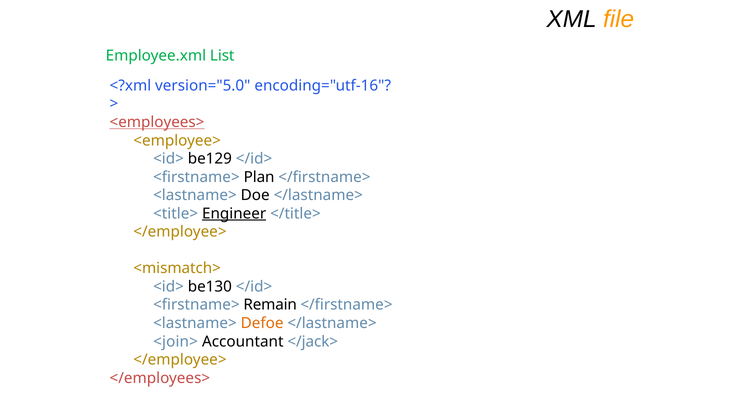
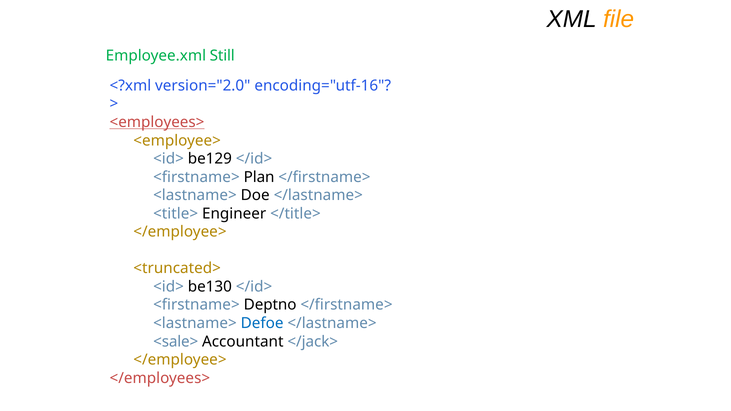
List: List -> Still (222, 56)
version="5.0: version="5.0 -> version="2.0 (203, 86)
Engineer underline: present -> none (234, 214)
<mismatch>: <mismatch> -> <truncated> (177, 269)
Remain: Remain -> Deptno (270, 305)
Defoe colour: orange -> blue (262, 323)
<join>: <join> -> <sale> (176, 342)
